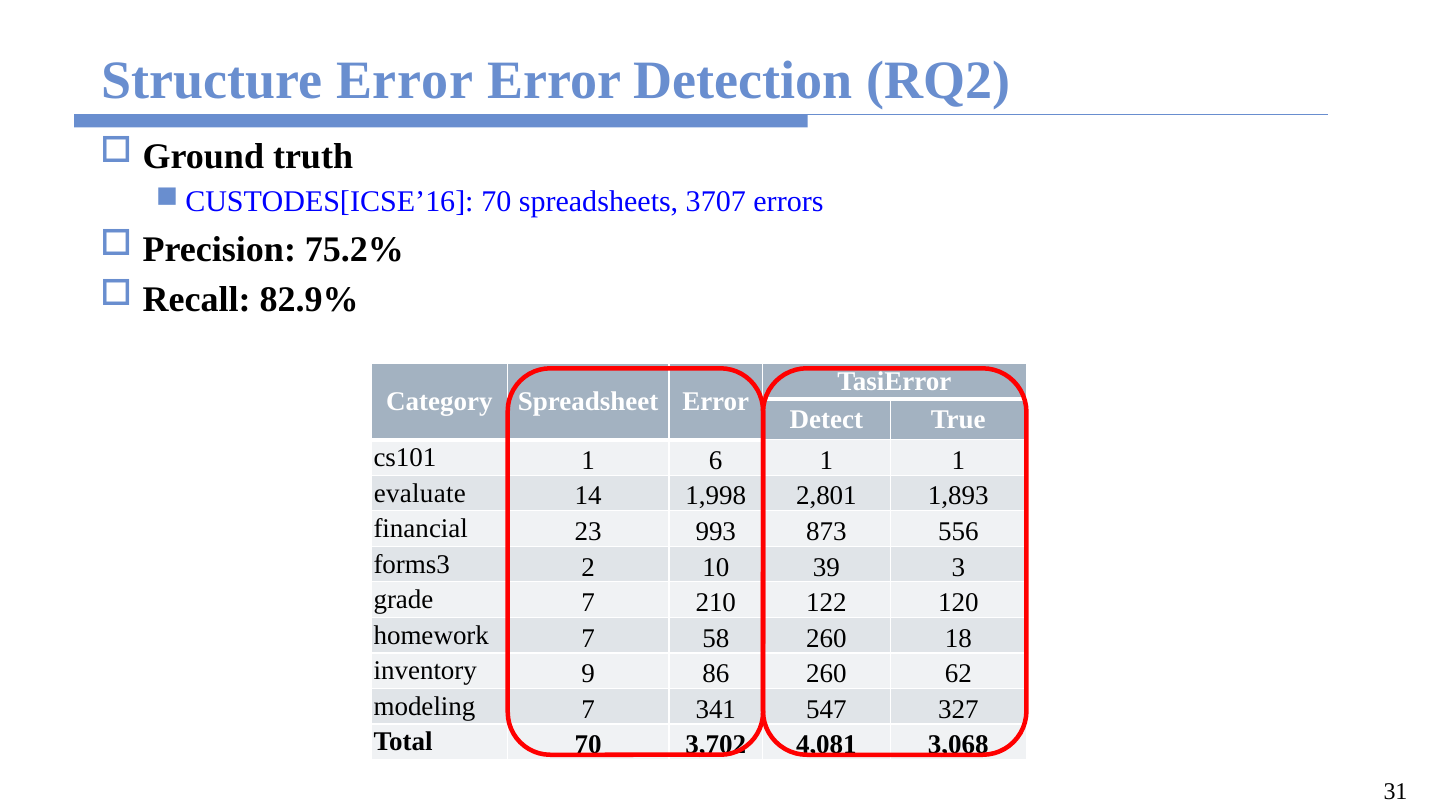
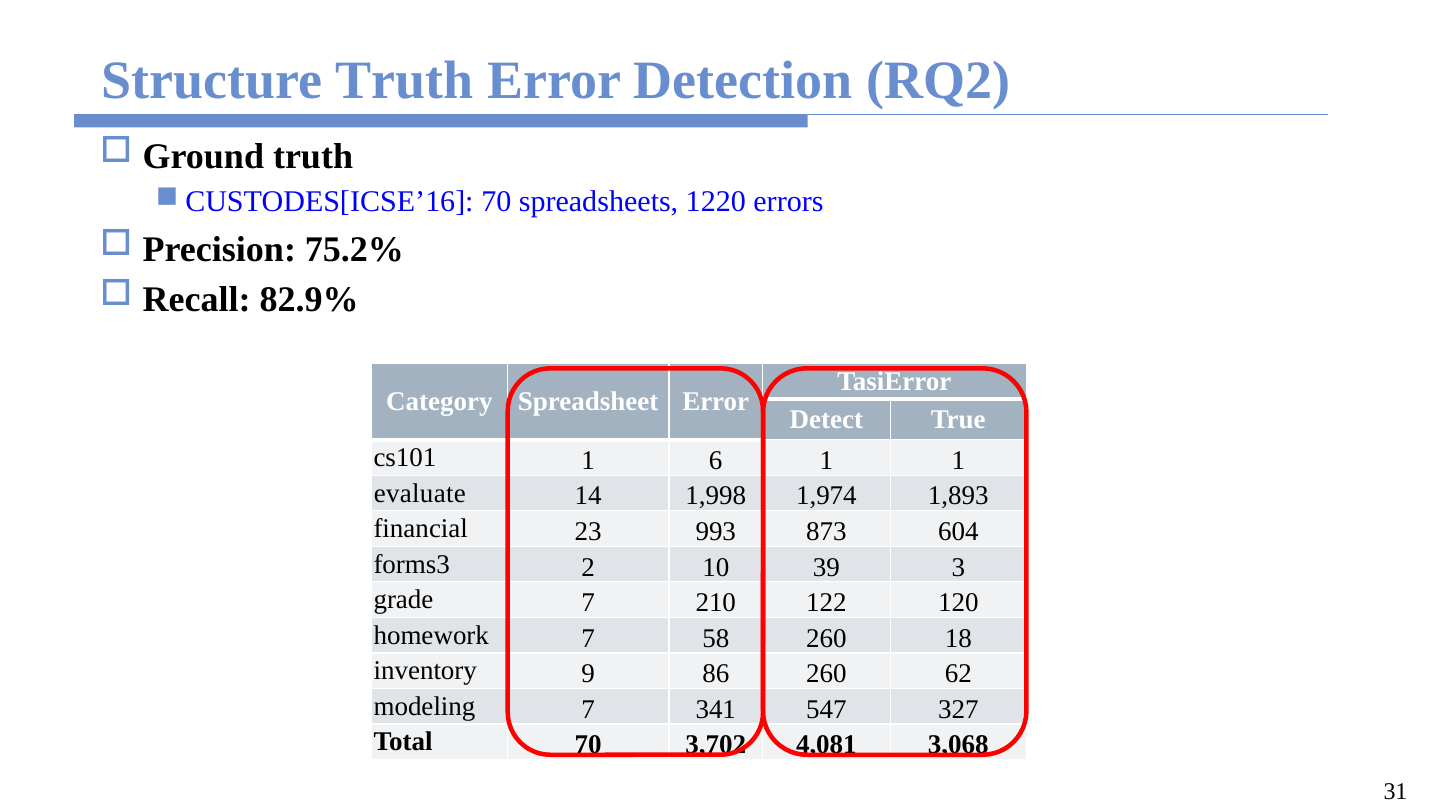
Structure Error: Error -> Truth (405, 80)
3707: 3707 -> 1220 (716, 202)
2,801: 2,801 -> 1,974 (826, 496)
556: 556 -> 604 (958, 532)
